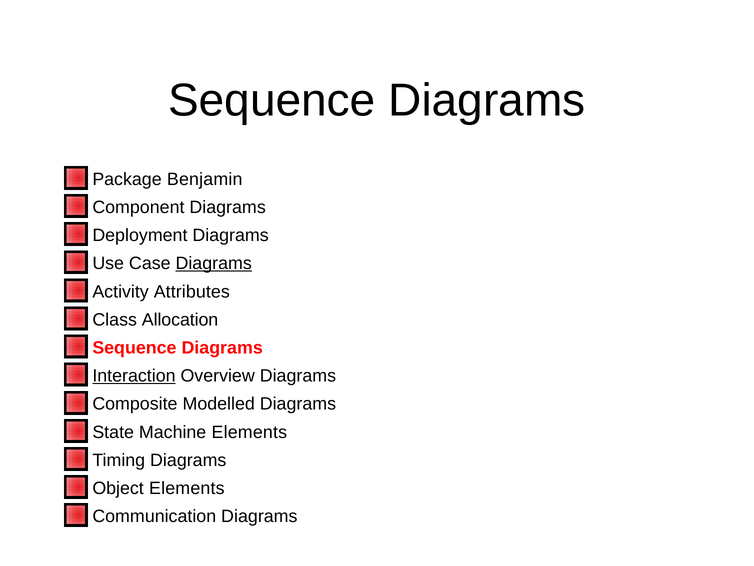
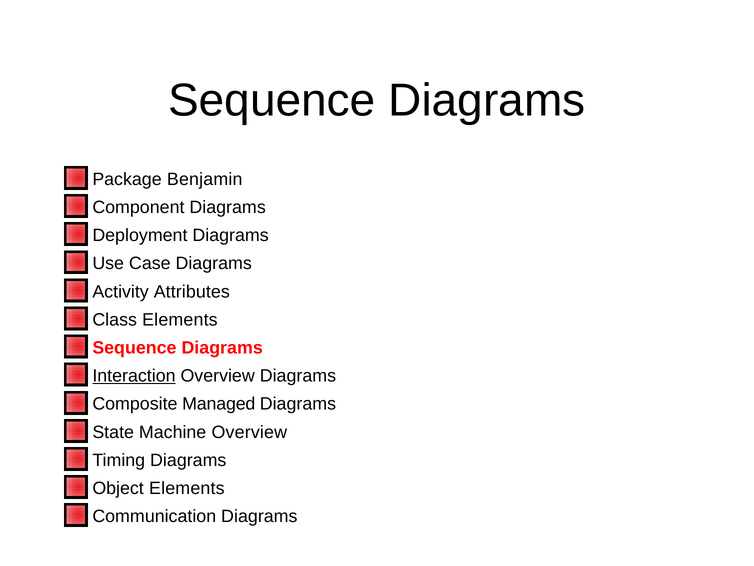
Diagrams underline: present -> none (214, 263)
Class Allocation: Allocation -> Elements (180, 319)
Modelled: Modelled -> Managed (219, 404)
Machine Elements: Elements -> Overview (249, 432)
